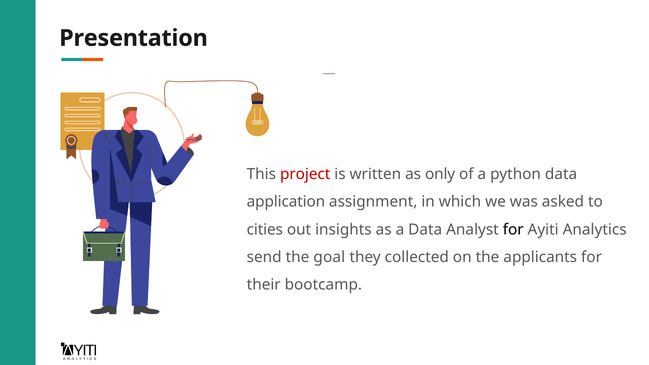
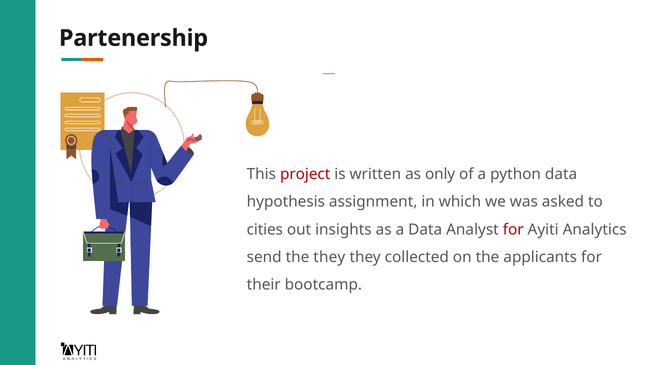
Presentation: Presentation -> Partenership (134, 38)
application: application -> hypothesis (286, 202)
for colour: black -> red (513, 230)
the goal: goal -> they (329, 257)
